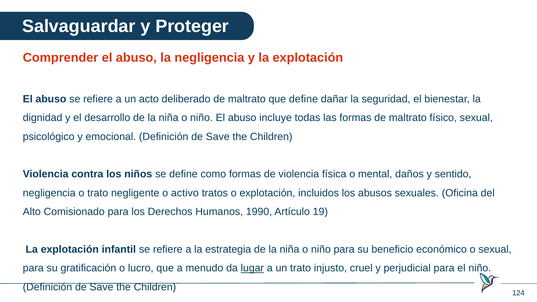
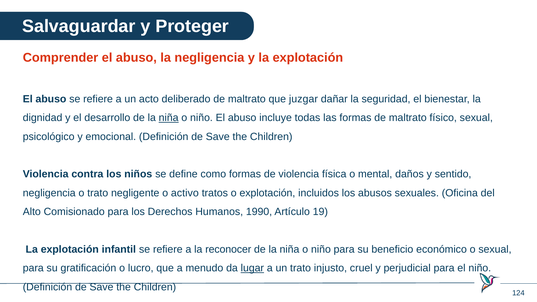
que define: define -> juzgar (303, 99)
niña underline: none -> present (169, 118)
estrategia: estrategia -> reconocer (228, 249)
